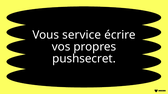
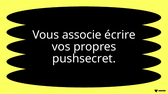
service: service -> associe (82, 35)
